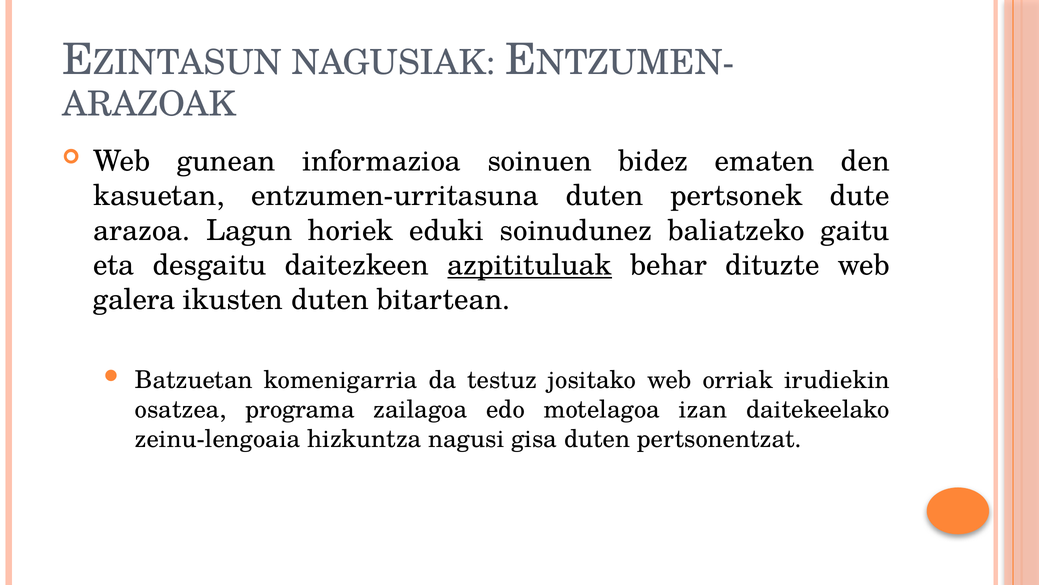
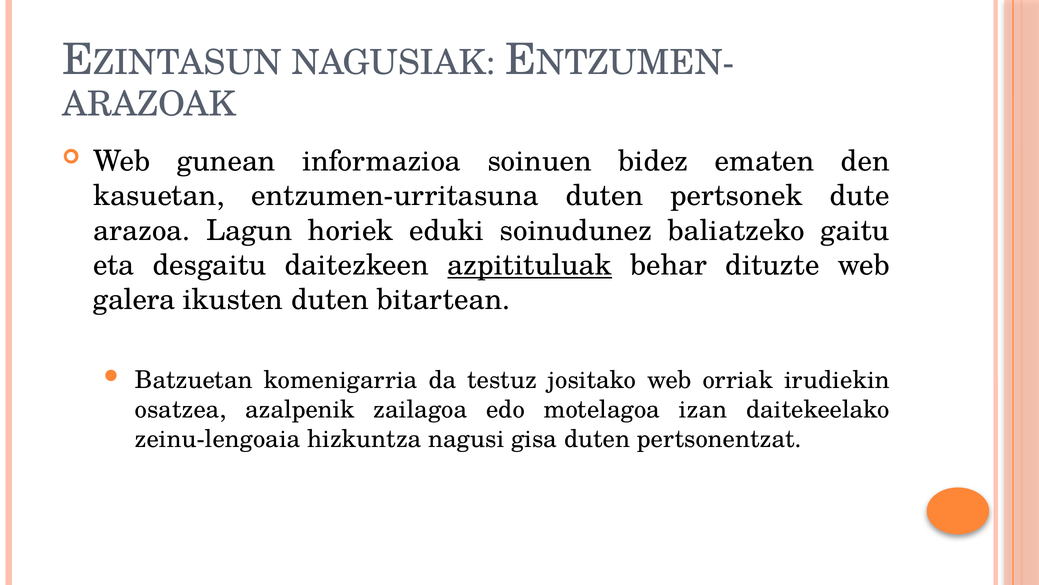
programa: programa -> azalpenik (300, 409)
